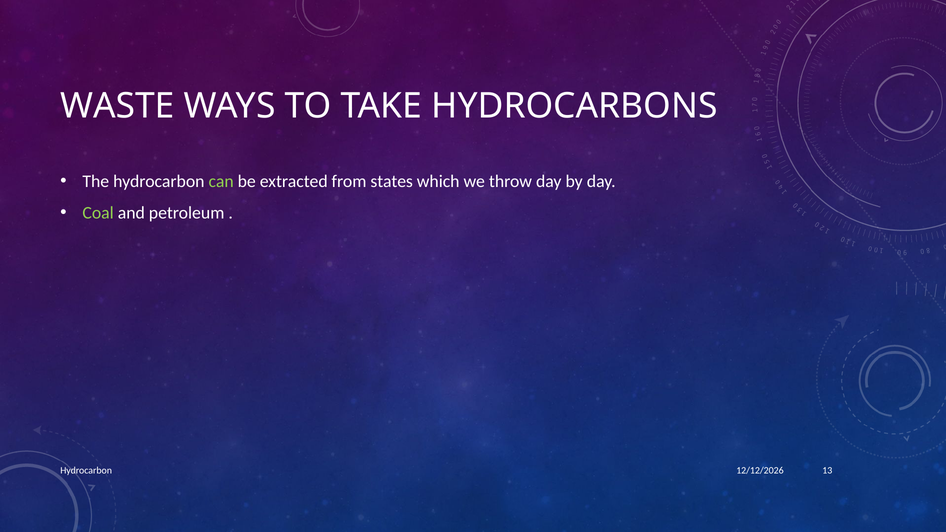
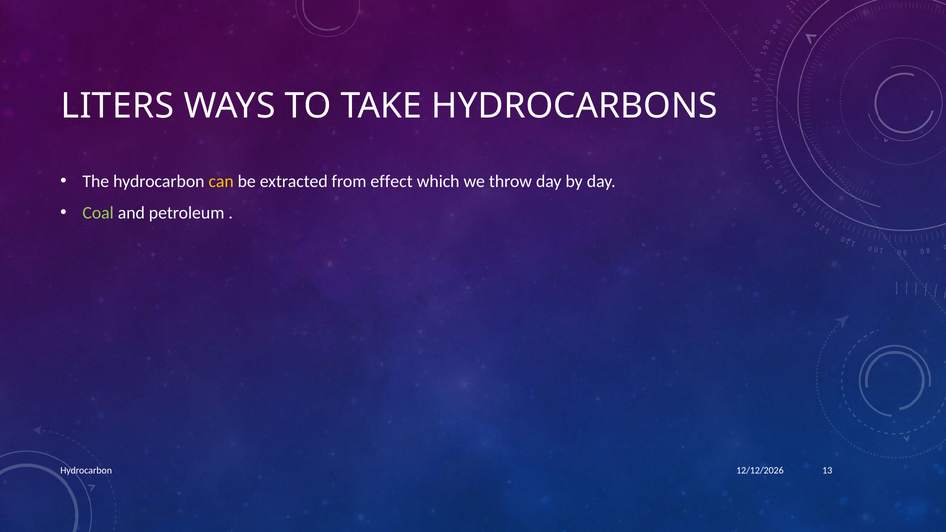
WASTE: WASTE -> LITERS (117, 106)
can colour: light green -> yellow (221, 182)
states: states -> effect (392, 182)
